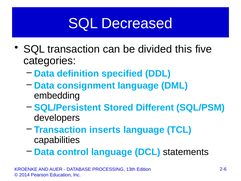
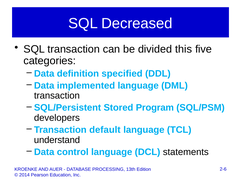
consignment: consignment -> implemented (86, 85)
embedding: embedding -> transaction (57, 96)
Different: Different -> Program (155, 108)
inserts: inserts -> default (105, 130)
capabilities: capabilities -> understand (57, 140)
